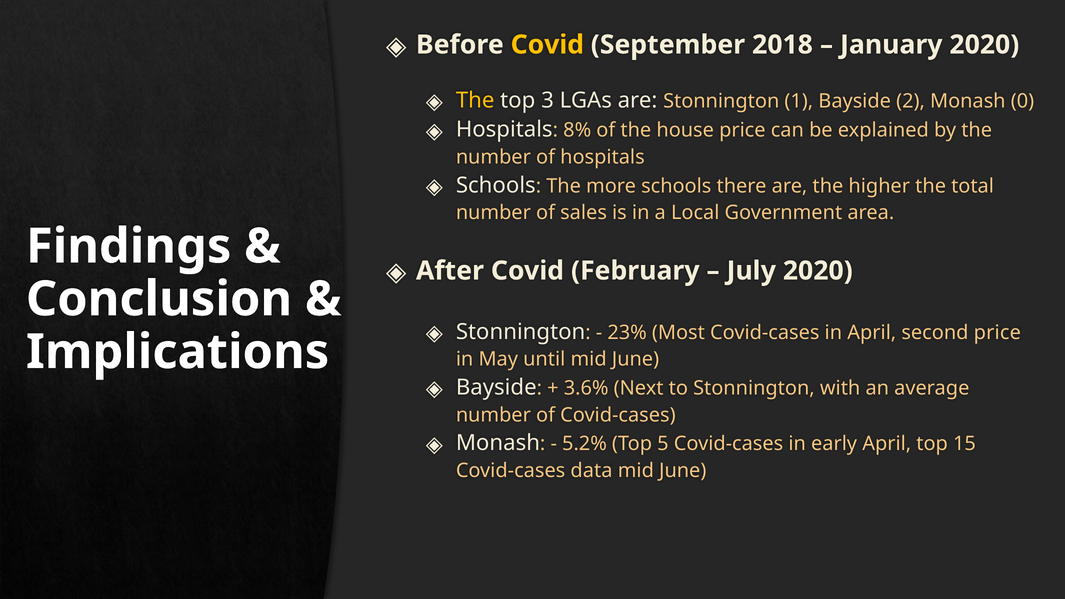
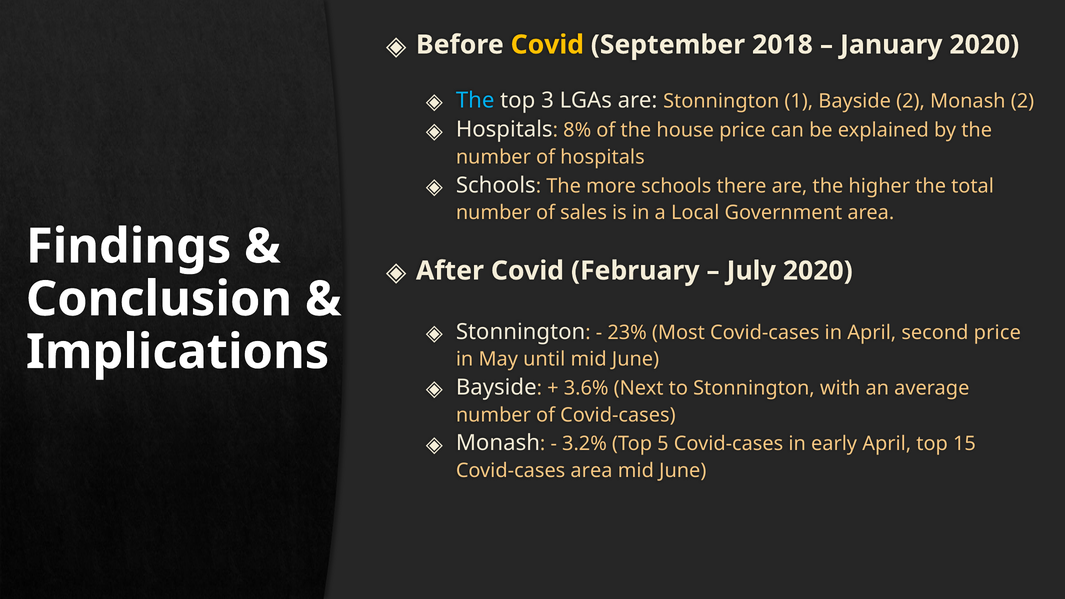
The colour: yellow -> light blue (475, 100)
Monash 0: 0 -> 2 (1022, 101)
5.2%: 5.2% -> 3.2% (584, 444)
Covid-cases data: data -> area (591, 471)
